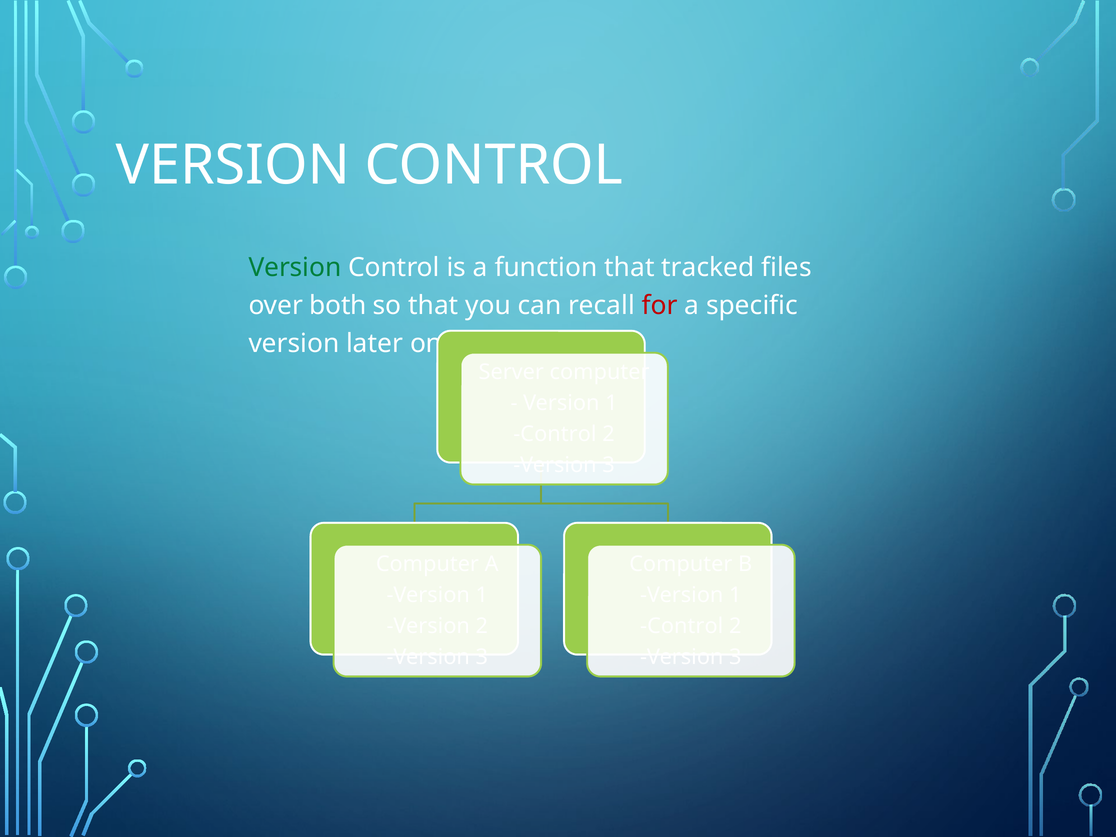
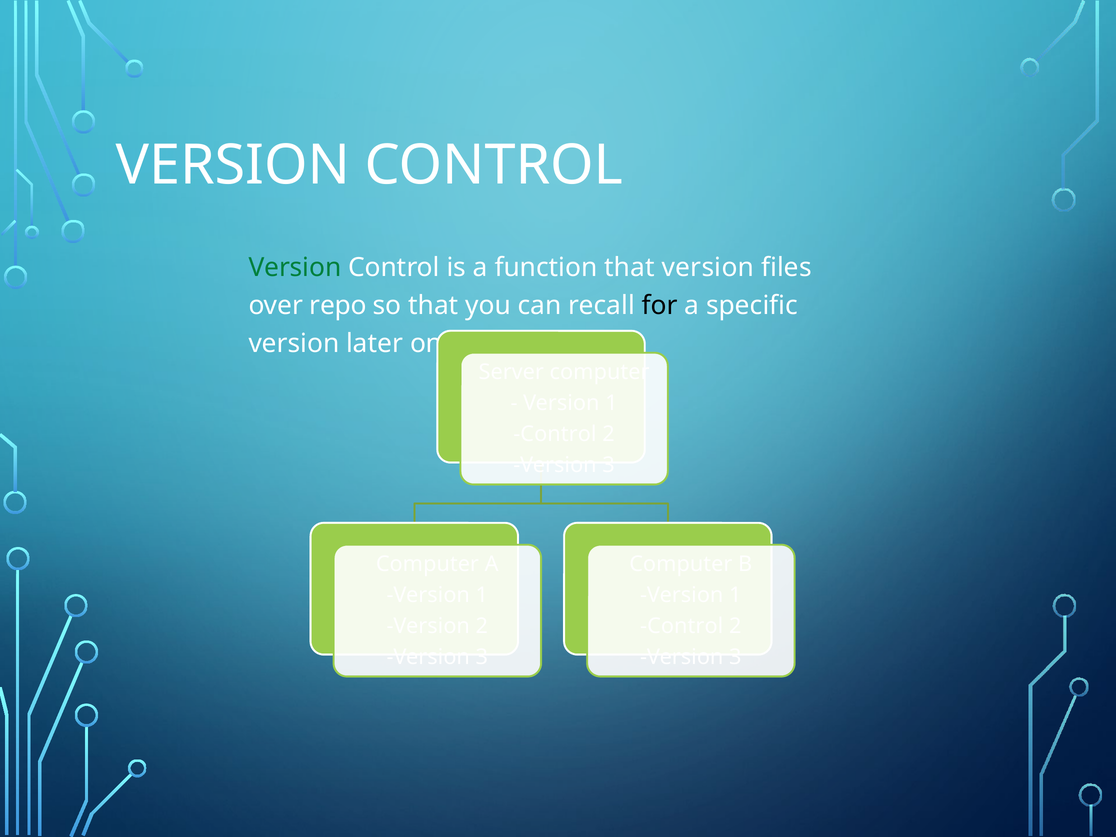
that tracked: tracked -> version (708, 267)
both: both -> repo (338, 305)
for colour: red -> black (660, 305)
